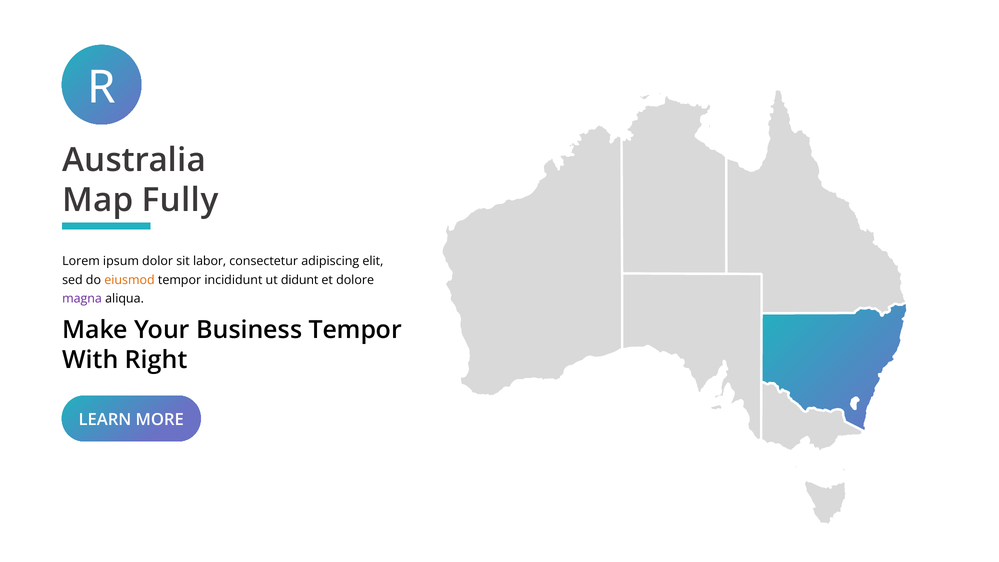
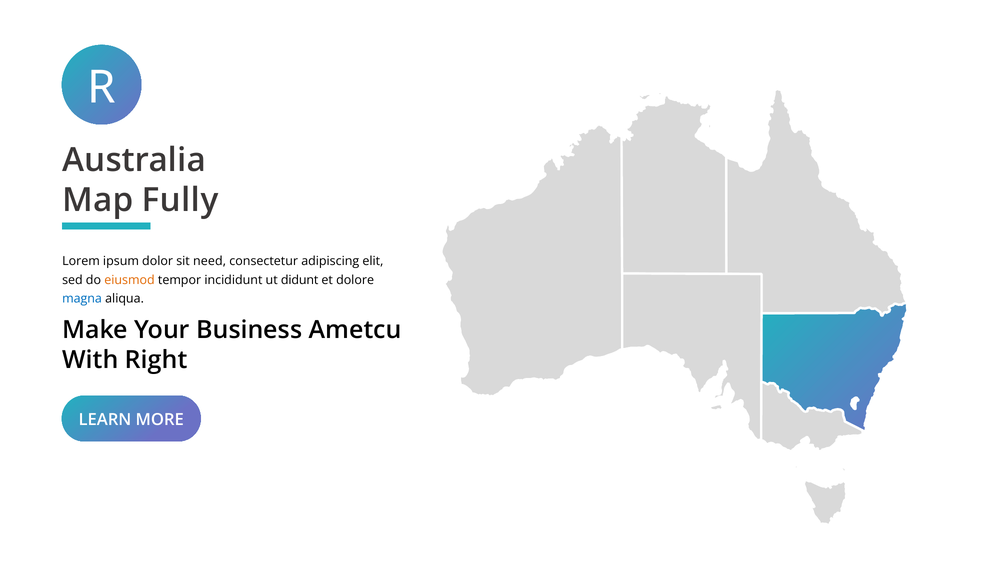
labor: labor -> need (210, 261)
magna colour: purple -> blue (82, 299)
Tempor: Tempor -> Ametcu (355, 330)
